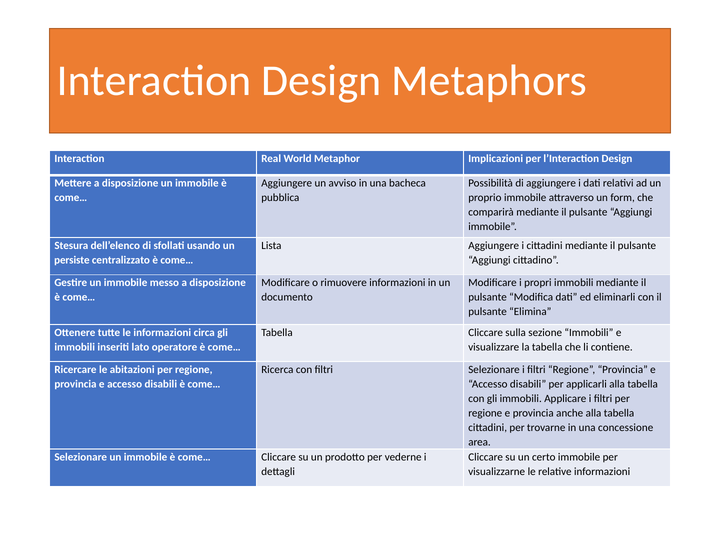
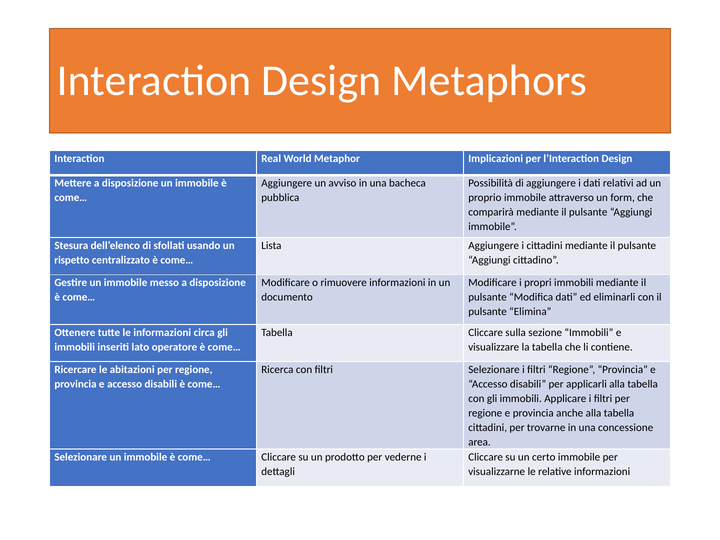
persiste: persiste -> rispetto (72, 260)
